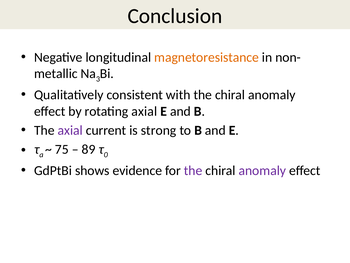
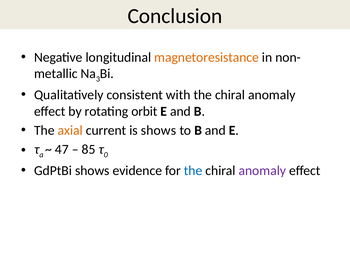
rotating axial: axial -> orbit (144, 111)
axial colour: purple -> orange (70, 130)
is strong: strong -> shows (159, 130)
75: 75 -> 47 (62, 149)
89: 89 -> 85 (89, 149)
the colour: purple -> blue (193, 170)
